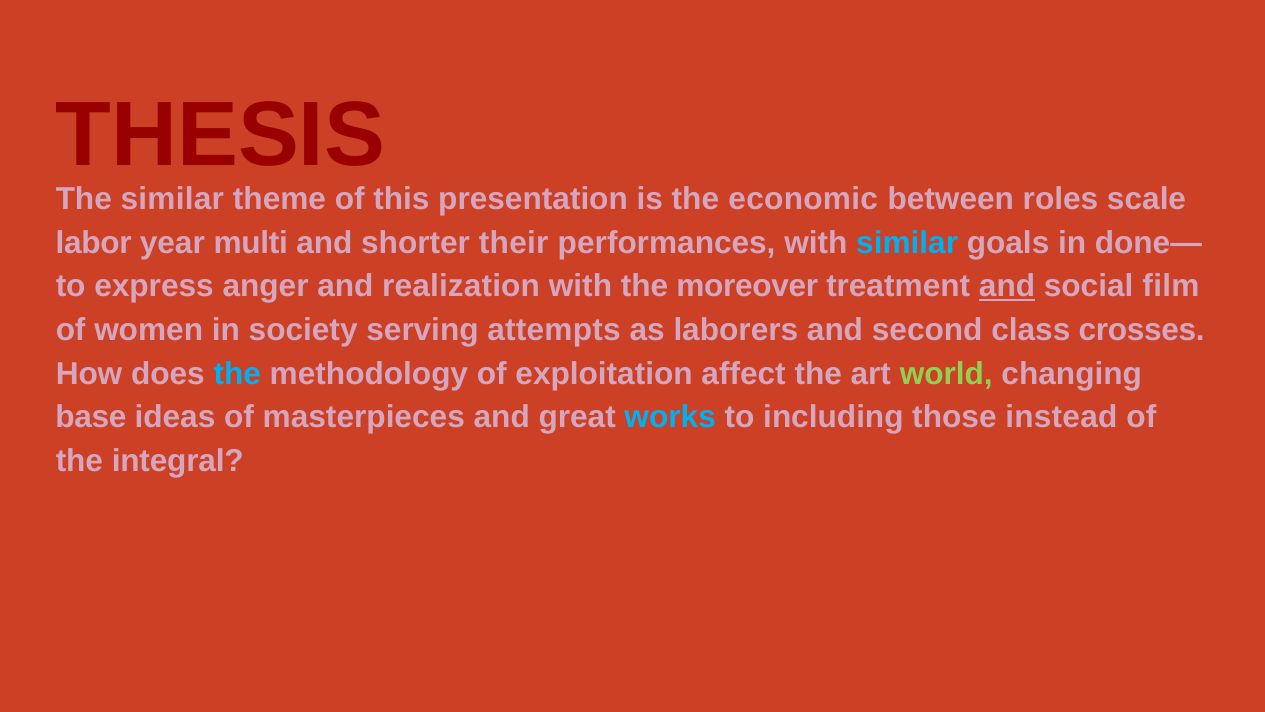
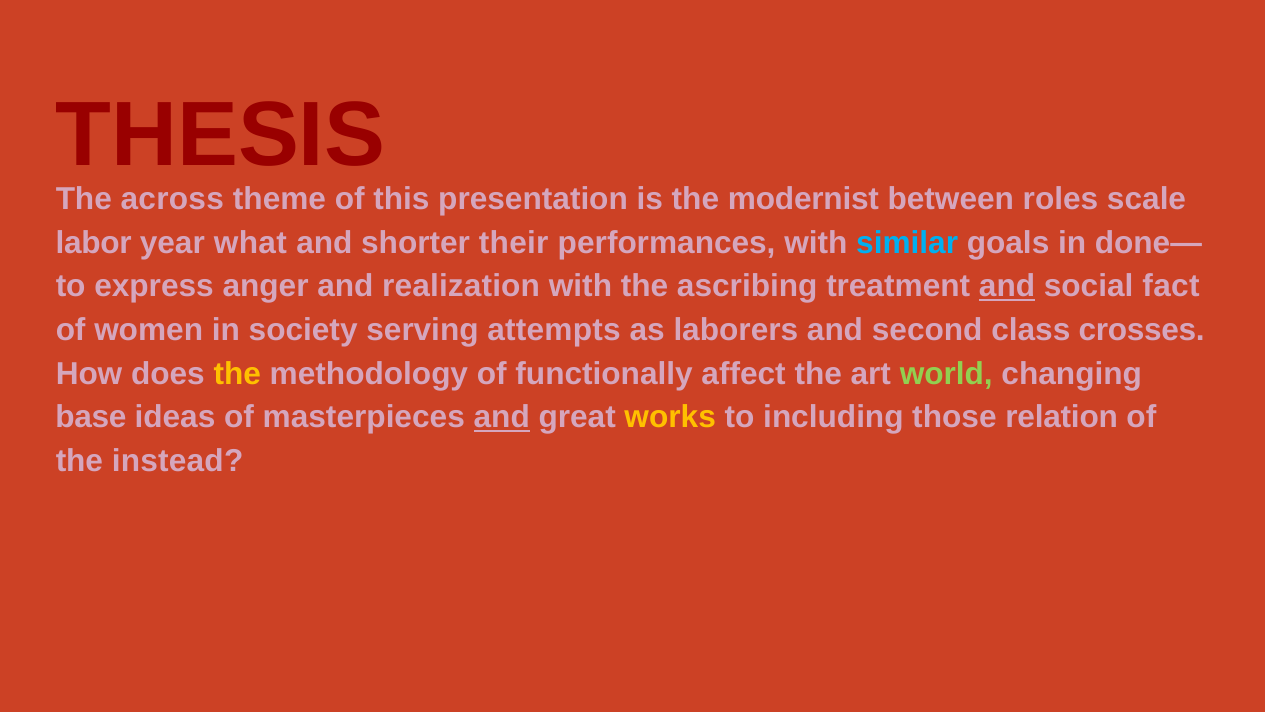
The similar: similar -> across (172, 199)
economic: economic -> modernist (803, 199)
multi: multi -> what (250, 243)
moreover: moreover -> ascribing (747, 286)
film: film -> fact (1171, 286)
the colour: light blue -> yellow (237, 373)
exploitation: exploitation -> functionally (604, 373)
and underline: none -> present (502, 417)
works colour: light blue -> yellow (670, 417)
instead: instead -> relation (1062, 417)
integral: integral -> instead (178, 461)
